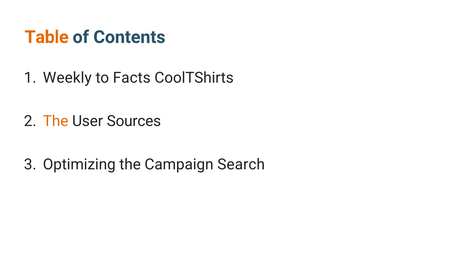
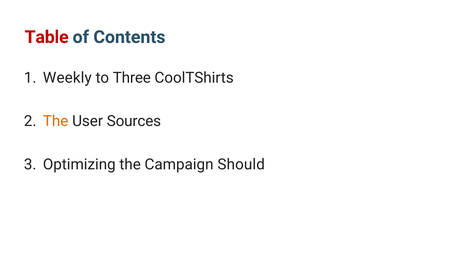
Table colour: orange -> red (47, 37)
Facts: Facts -> Three (132, 78)
Search: Search -> Should (241, 165)
